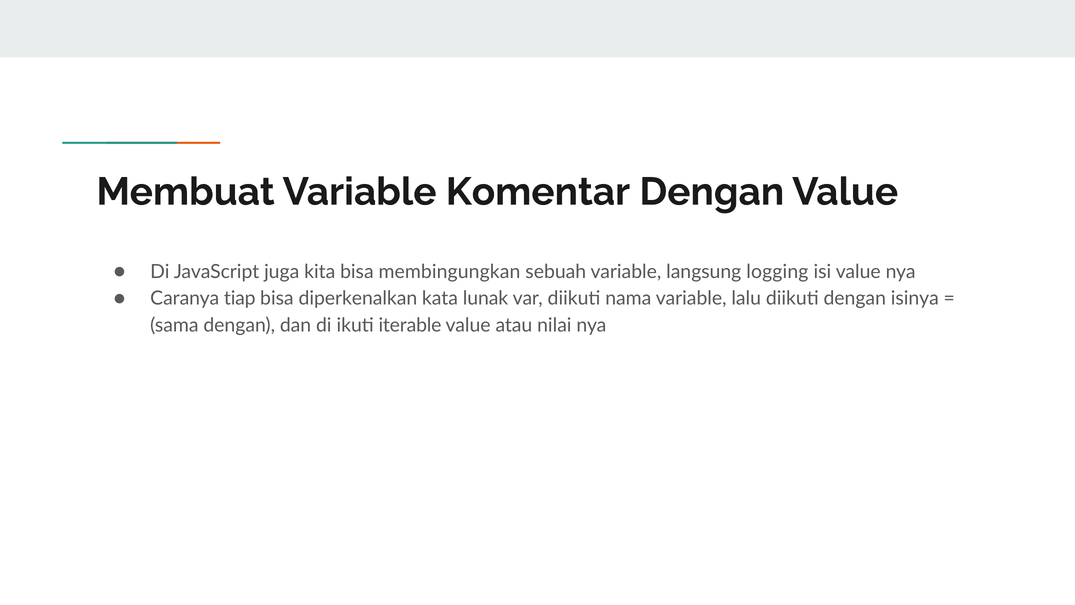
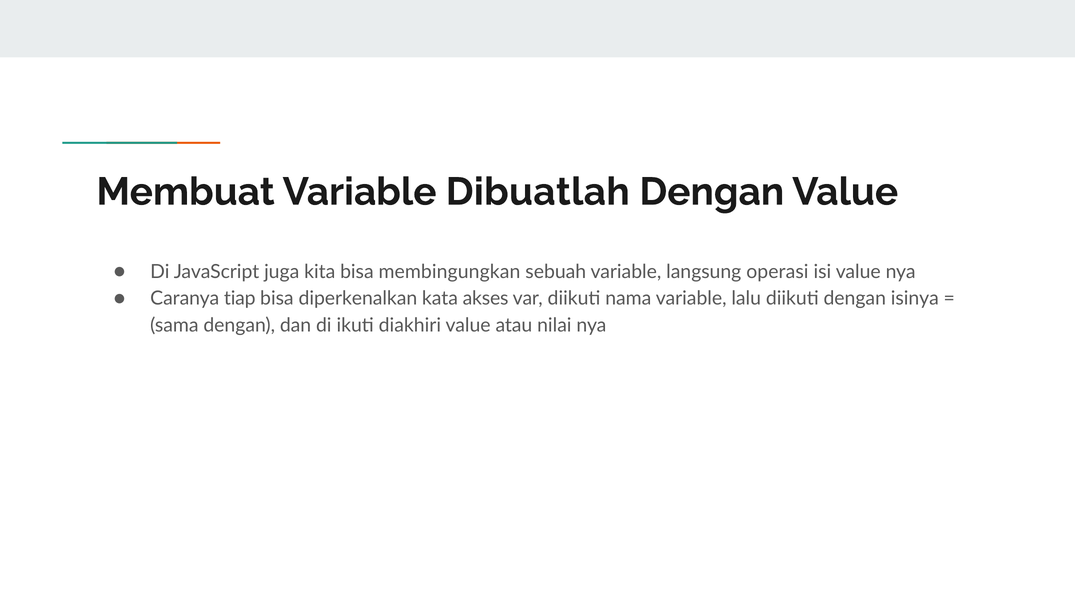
Komentar: Komentar -> Dibuatlah (538, 192)
logging: logging -> operasi (777, 272)
lunak: lunak -> akses (486, 298)
iterable: iterable -> diakhiri (410, 325)
